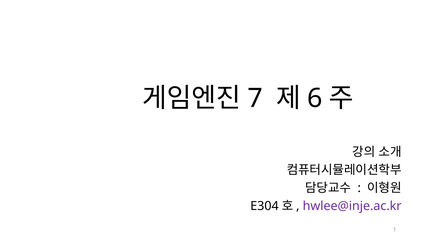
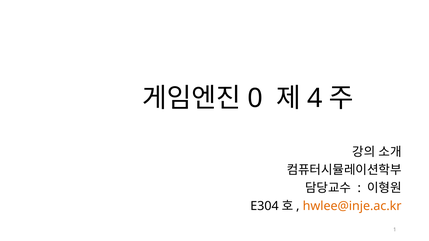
7: 7 -> 0 (255, 98)
6: 6 -> 4 (315, 98)
hwlee@inje.ac.kr colour: purple -> orange (352, 206)
